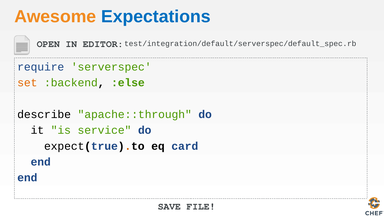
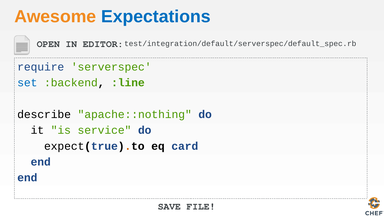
set colour: orange -> blue (27, 83)
:else: :else -> :line (128, 83)
apache::through: apache::through -> apache::nothing (135, 114)
